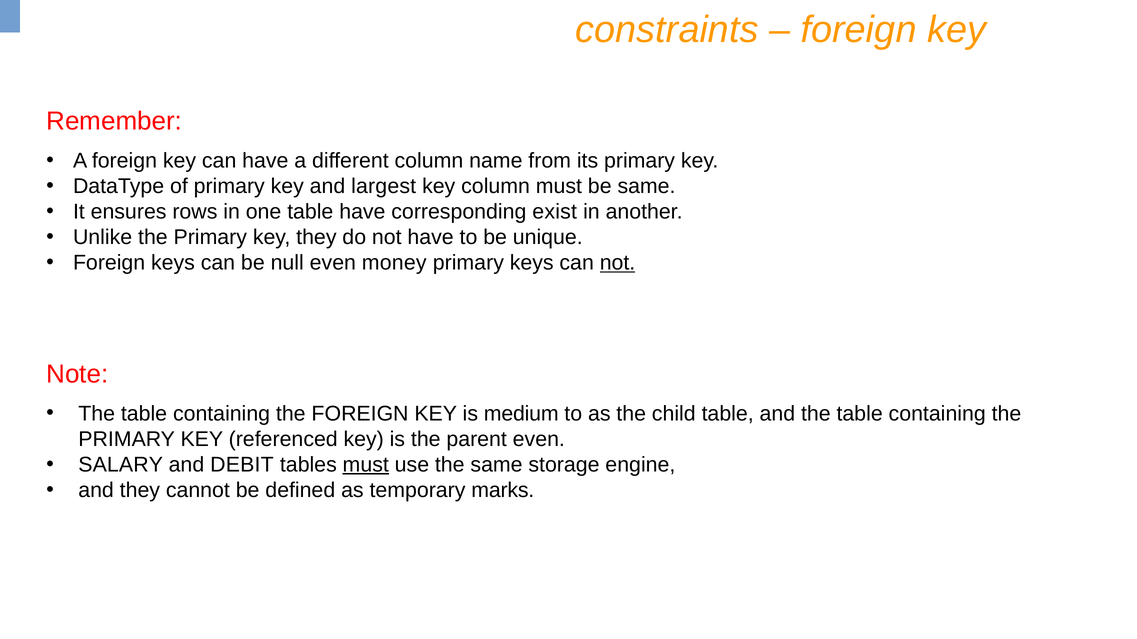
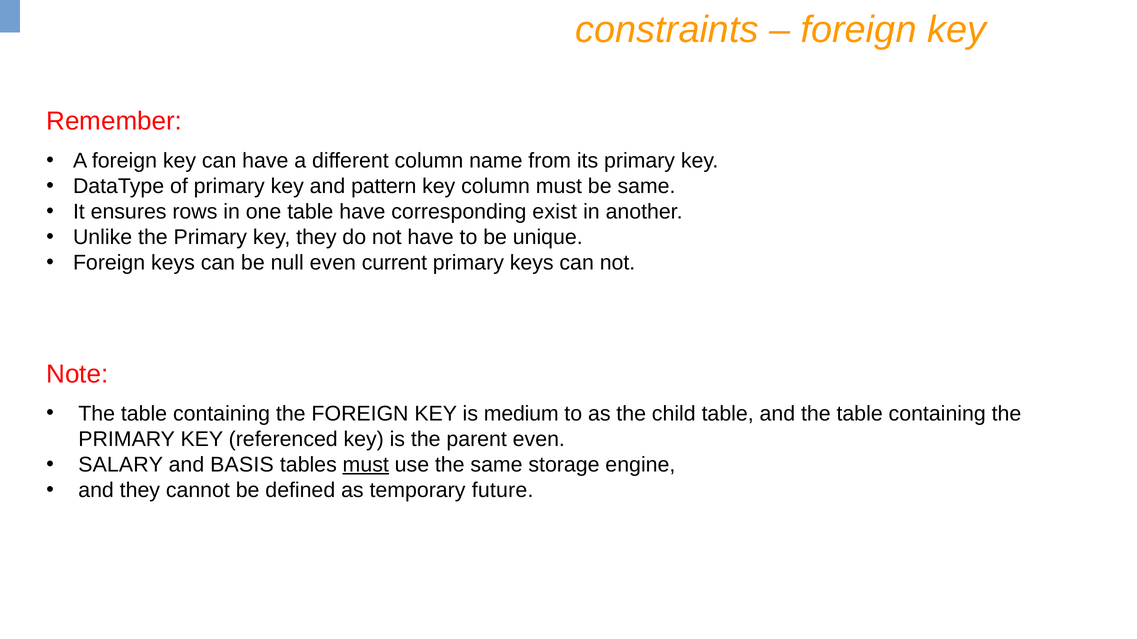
largest: largest -> pattern (384, 186)
money: money -> current (394, 263)
not underline: present -> none (617, 263)
DEBIT: DEBIT -> BASIS (242, 465)
marks: marks -> future (503, 491)
